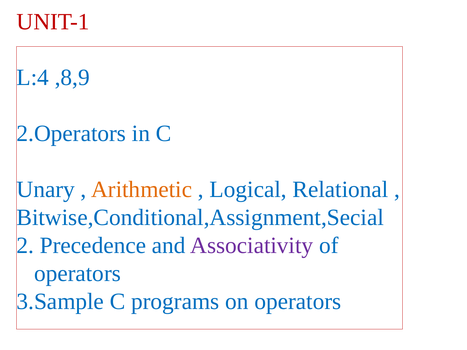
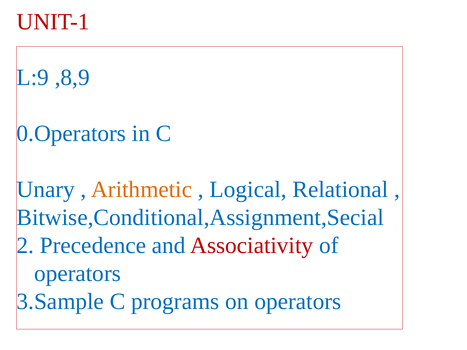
L:4: L:4 -> L:9 (33, 78)
2.Operators: 2.Operators -> 0.Operators (71, 134)
Associativity colour: purple -> red (252, 246)
